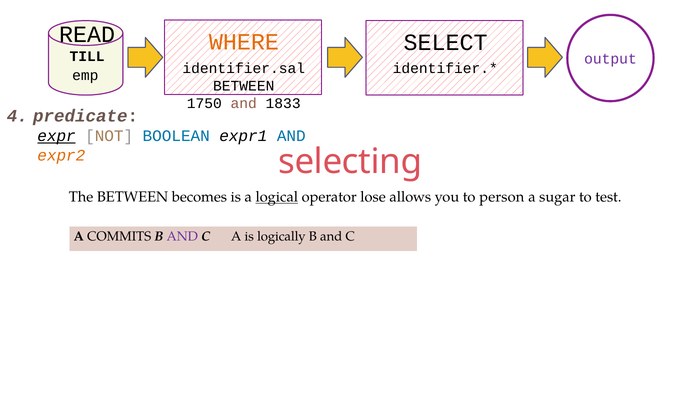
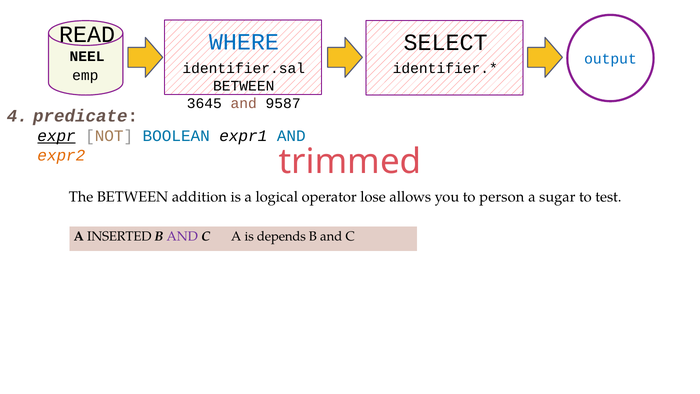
WHERE colour: orange -> blue (244, 42)
TILL: TILL -> NEEL (87, 56)
output colour: purple -> blue (610, 59)
1750: 1750 -> 3645 (204, 103)
1833: 1833 -> 9587 (283, 103)
selecting: selecting -> trimmed (350, 162)
becomes: becomes -> addition (199, 197)
logical underline: present -> none (277, 197)
COMMITS: COMMITS -> INSERTED (119, 236)
logically: logically -> depends (281, 236)
